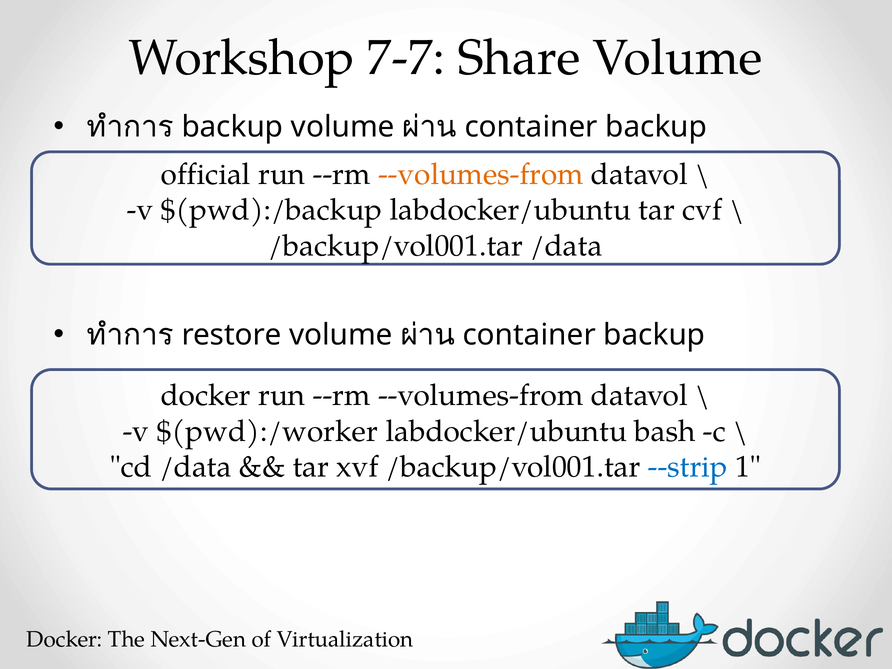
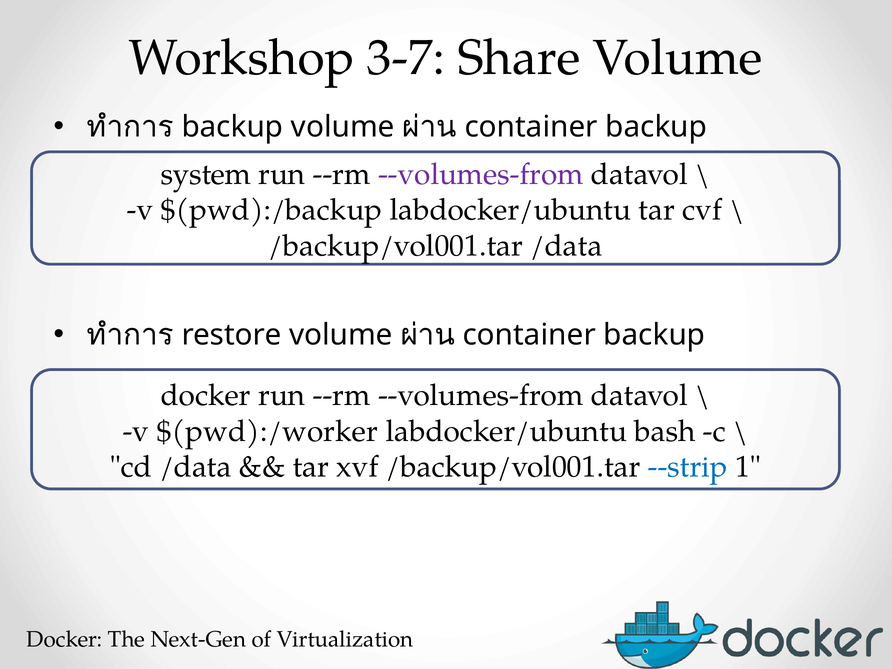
7-7: 7-7 -> 3-7 (406, 58)
official: official -> system (206, 174)
--volumes-from colour: orange -> purple (481, 174)
